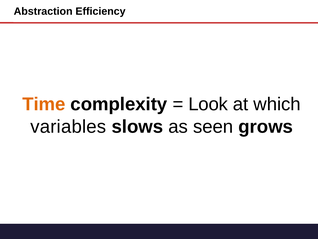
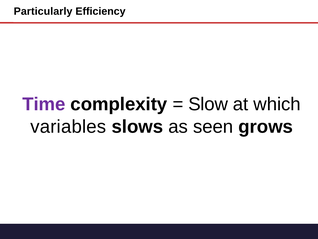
Abstraction: Abstraction -> Particularly (43, 11)
Time colour: orange -> purple (44, 104)
Look: Look -> Slow (208, 104)
